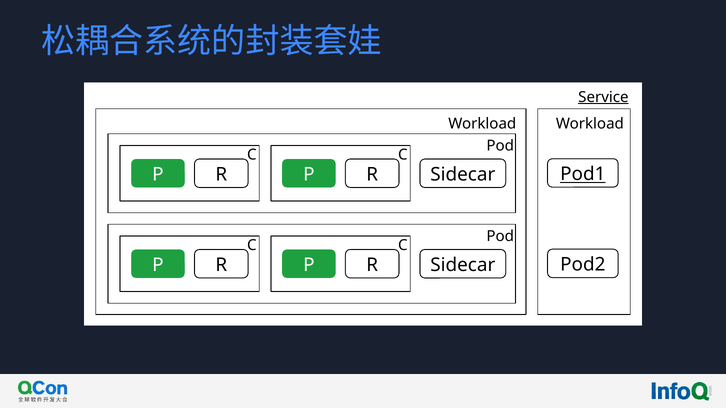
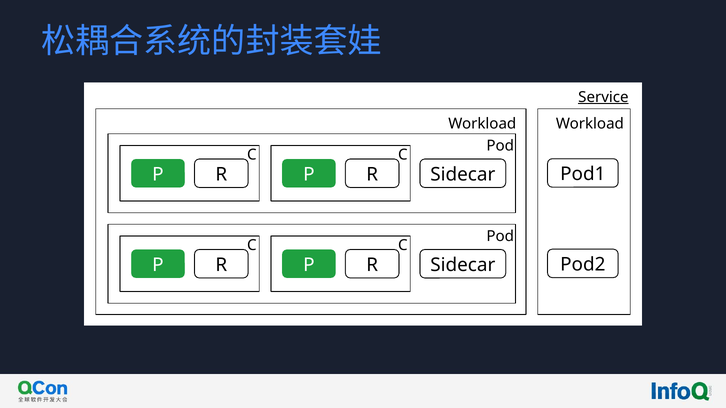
Pod1 underline: present -> none (583, 174)
